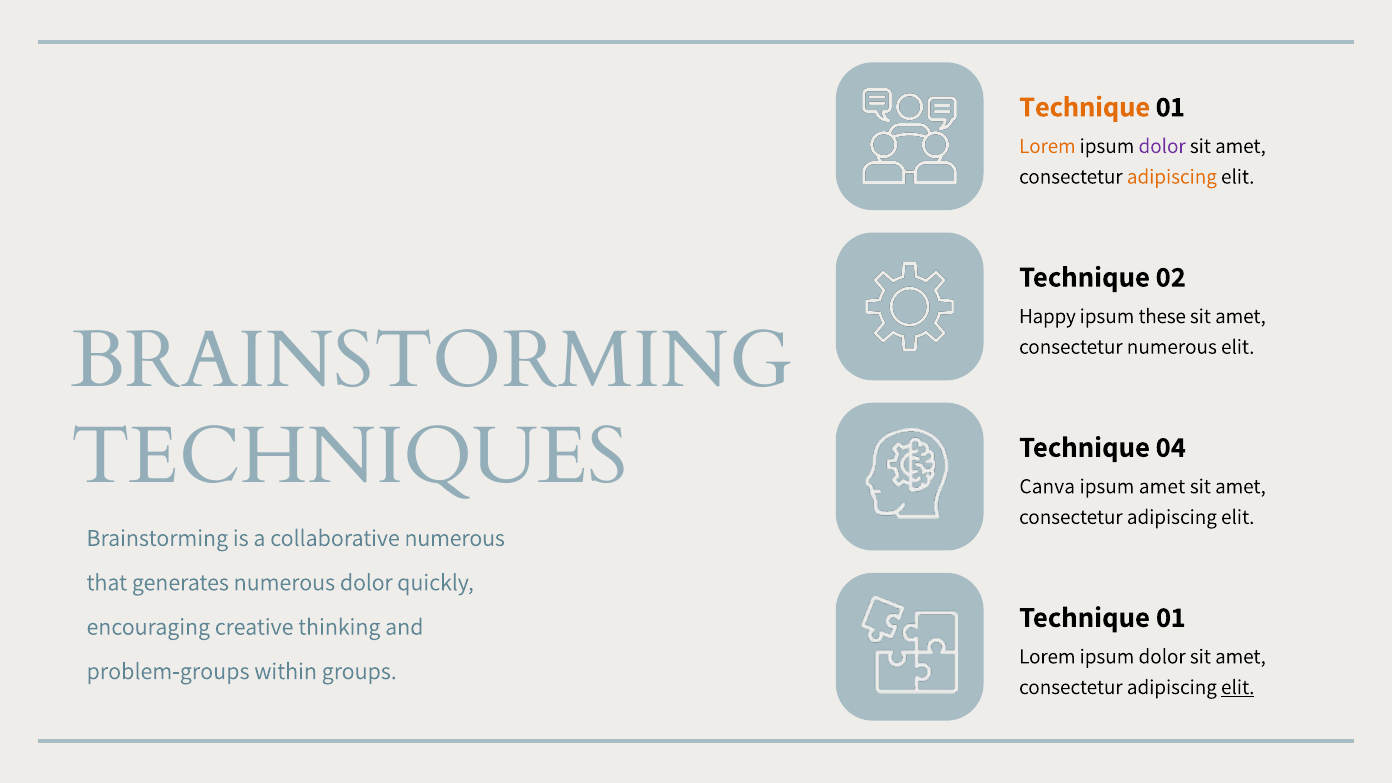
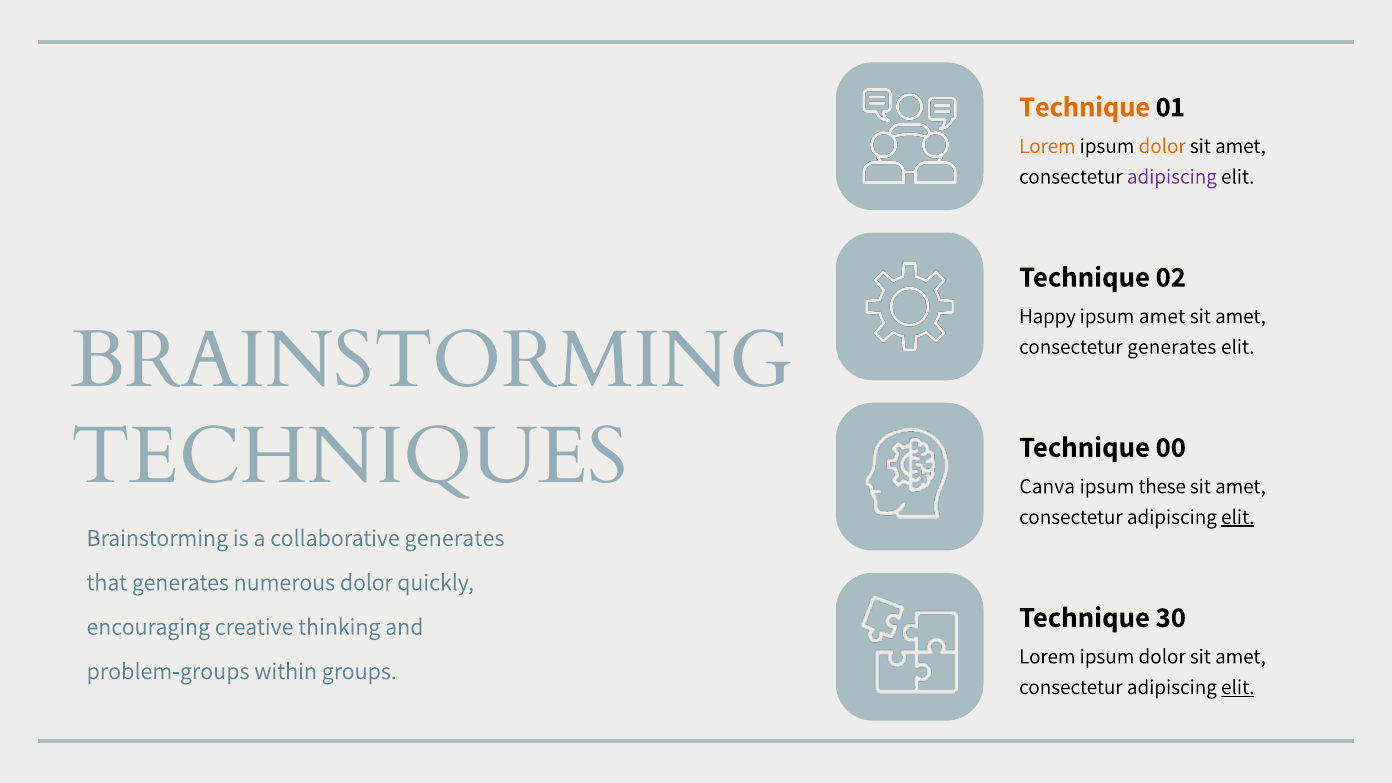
dolor colour: purple -> orange (1162, 146)
adipiscing colour: orange -> purple (1172, 177)
ipsum these: these -> amet (1162, 316)
consectetur numerous: numerous -> generates (1172, 347)
04: 04 -> 00 (1171, 447)
ipsum amet: amet -> these (1162, 486)
elit underline: none -> present (1238, 517)
collaborative numerous: numerous -> generates (454, 538)
01: 01 -> 30 (1171, 617)
